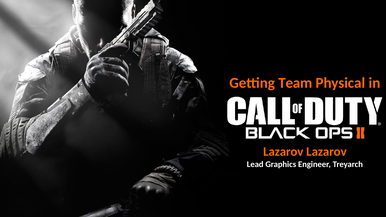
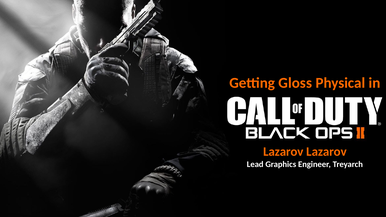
Team: Team -> Gloss (295, 83)
